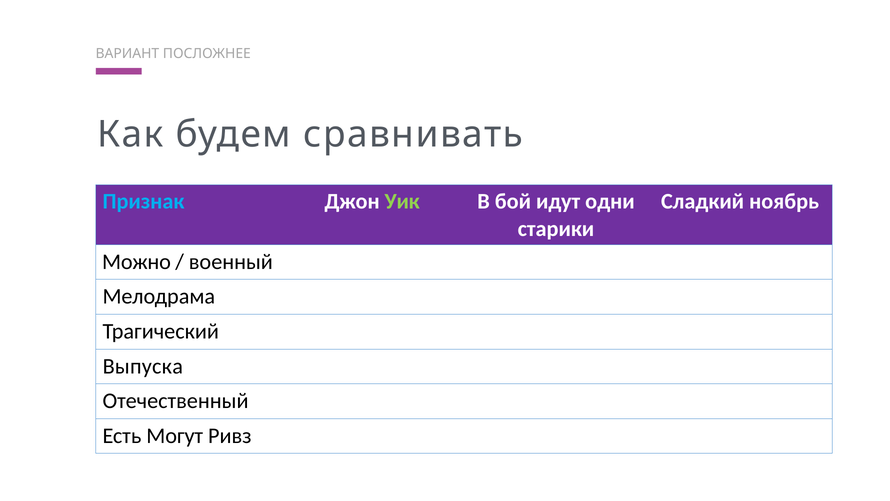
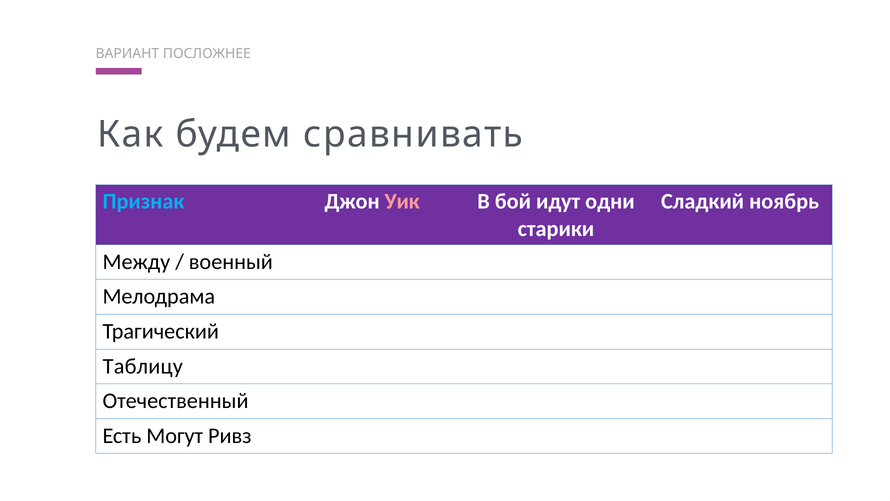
Уик colour: light green -> pink (402, 201)
Можно: Можно -> Между (136, 262)
Выпуска: Выпуска -> Таблицу (143, 366)
